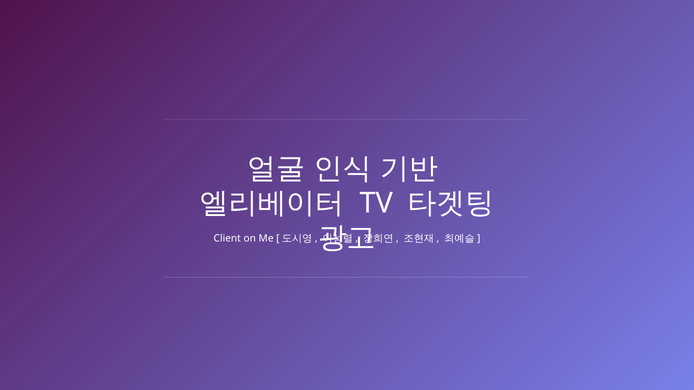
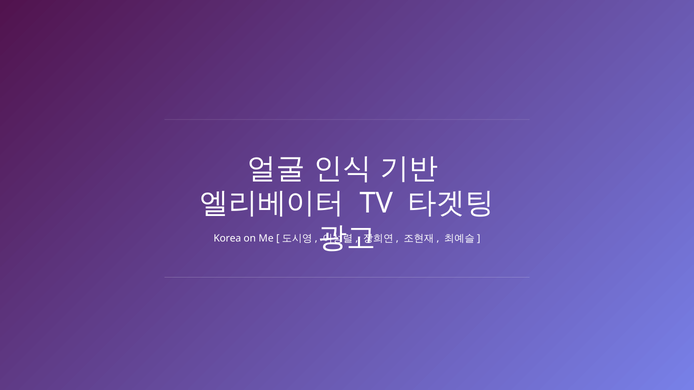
Client: Client -> Korea (227, 238)
